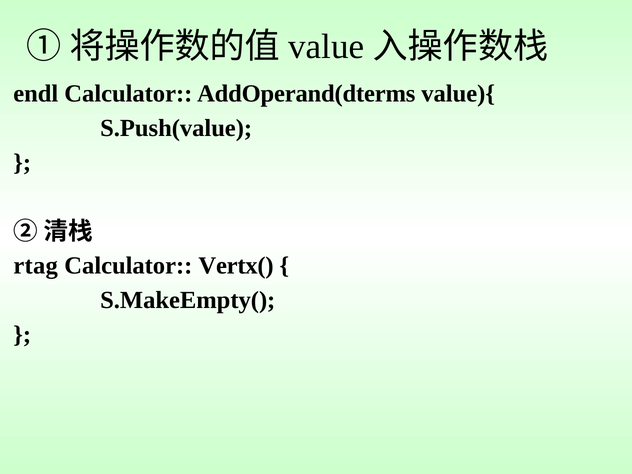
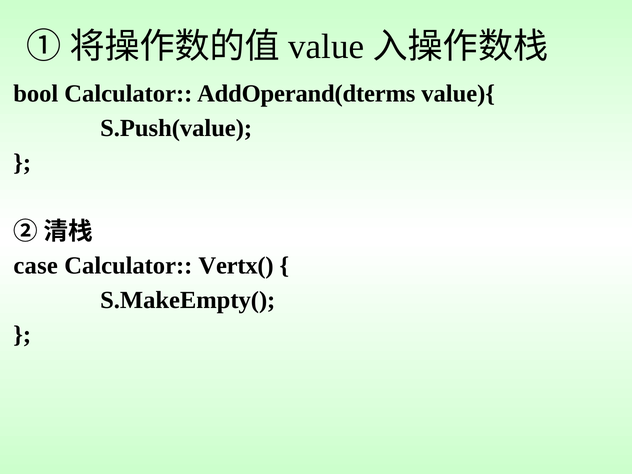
endl: endl -> bool (36, 94)
rtag: rtag -> case (36, 266)
